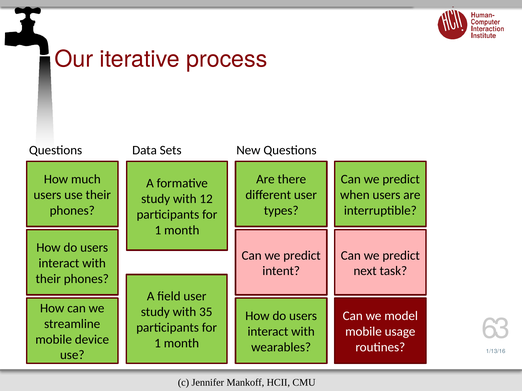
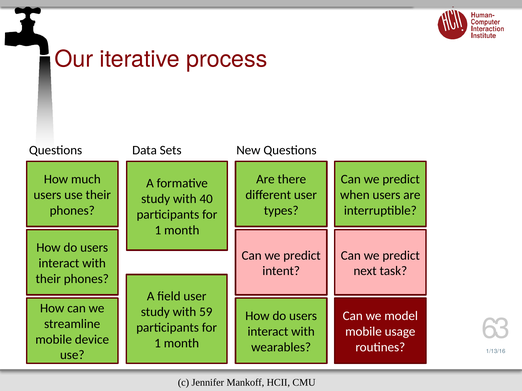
12: 12 -> 40 (206, 199)
35: 35 -> 59 (206, 312)
